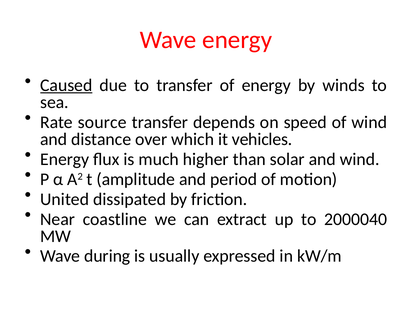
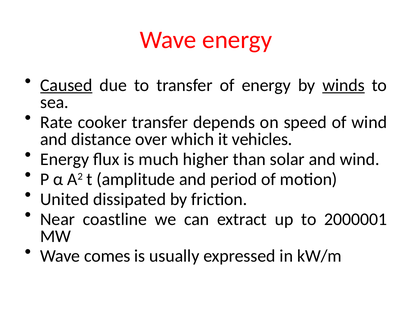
winds underline: none -> present (344, 85)
source: source -> cooker (102, 122)
2000040: 2000040 -> 2000001 (356, 219)
during: during -> comes (107, 256)
